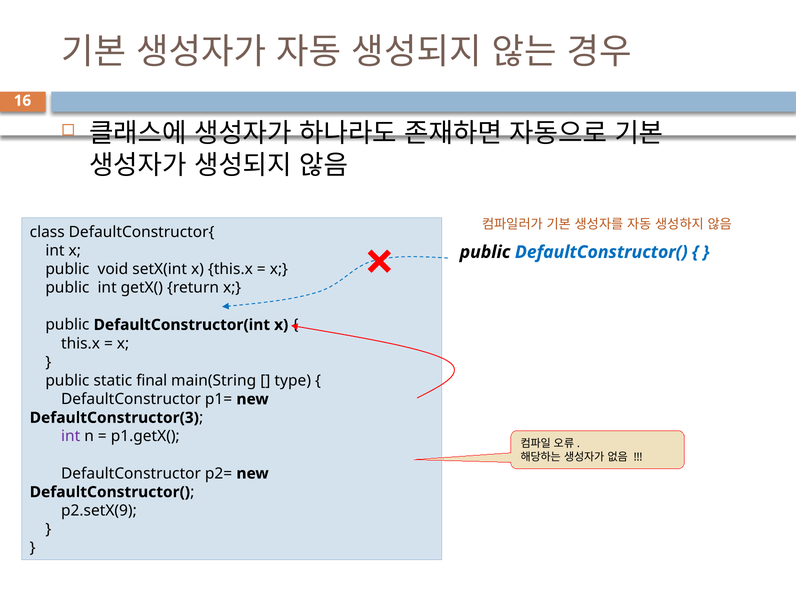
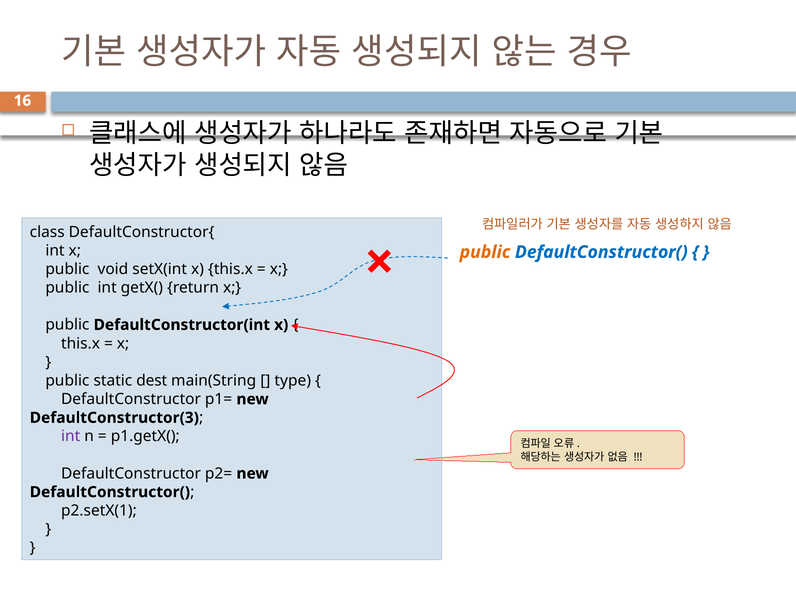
public colour: black -> orange (485, 252)
final: final -> dest (152, 381)
p2.setX(9: p2.setX(9 -> p2.setX(1 (99, 511)
